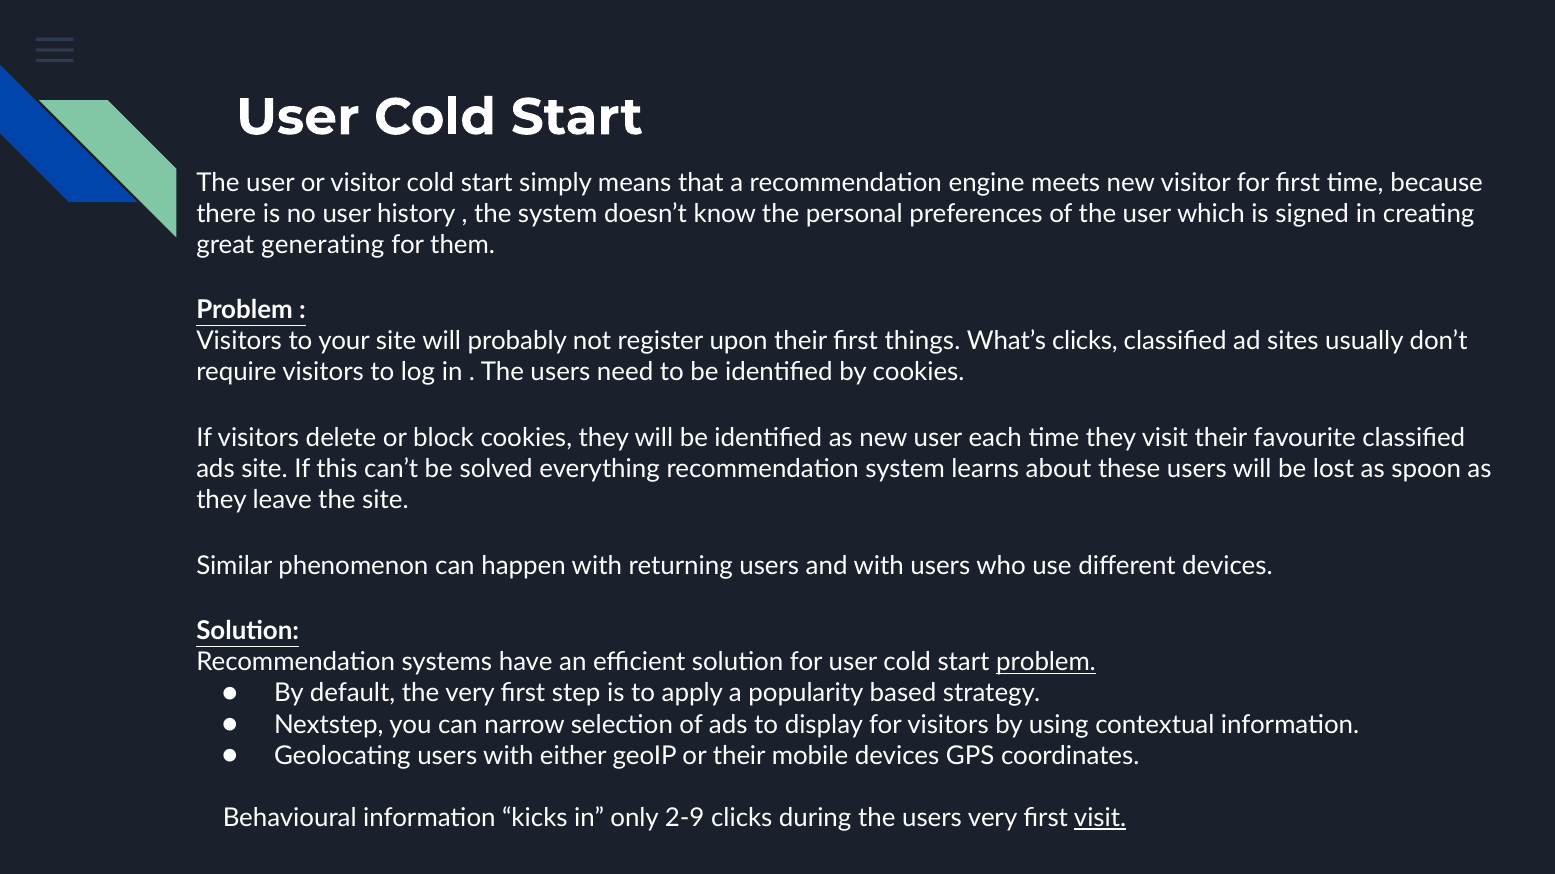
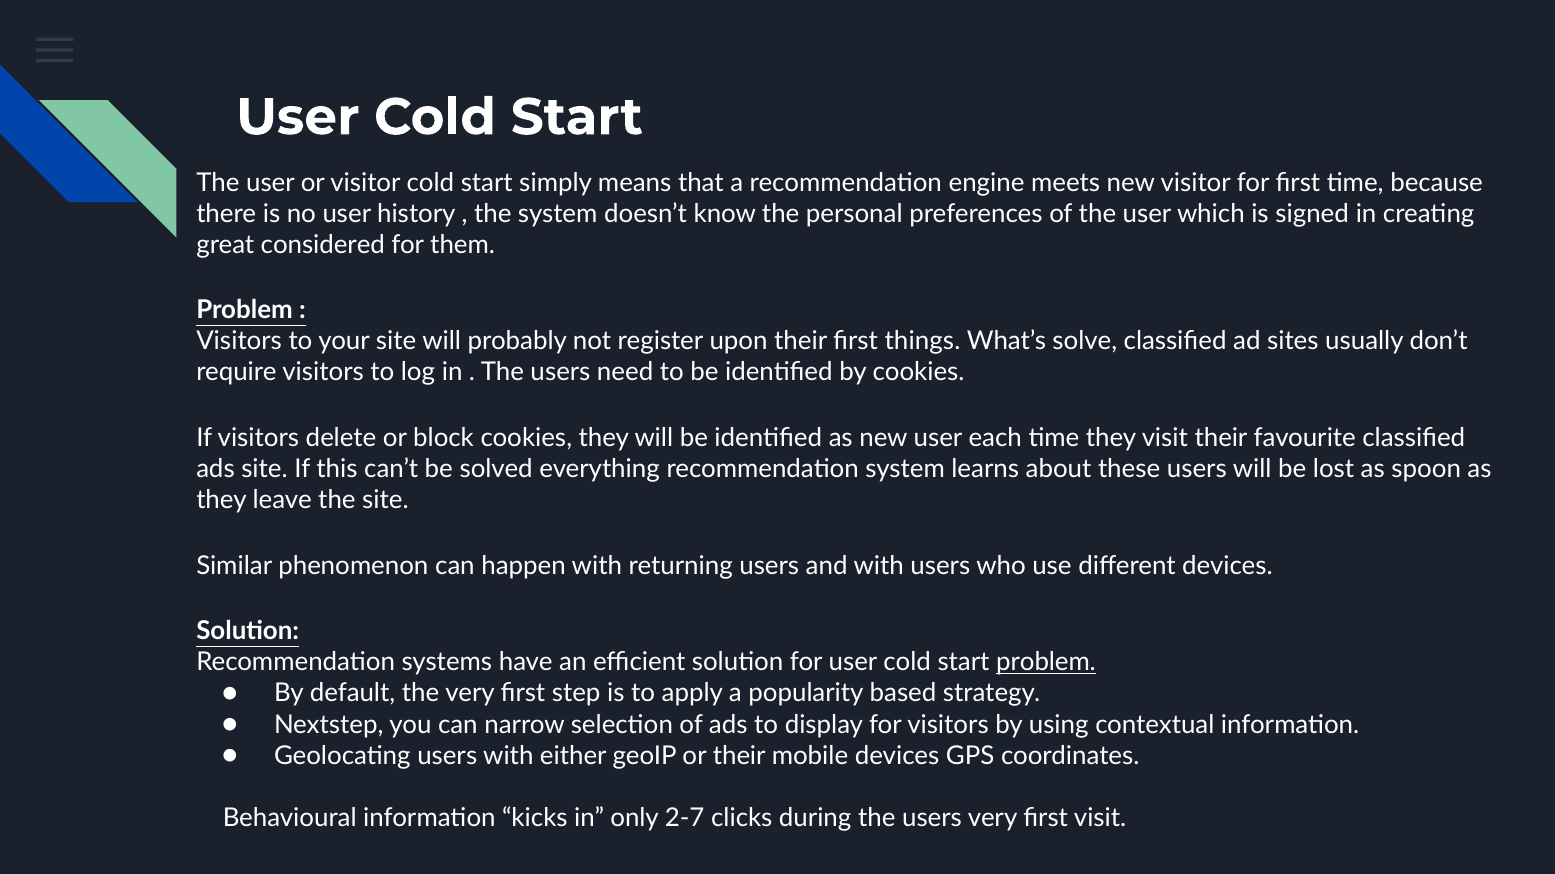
generating: generating -> considered (323, 245)
What’s clicks: clicks -> solve (1085, 342)
2-9: 2-9 -> 2-7 (685, 818)
visit underline: present -> none (1100, 818)
